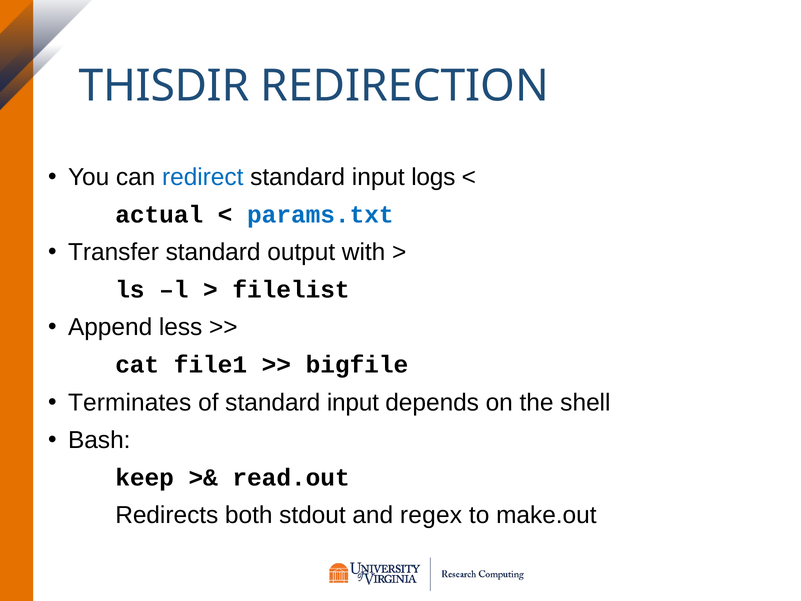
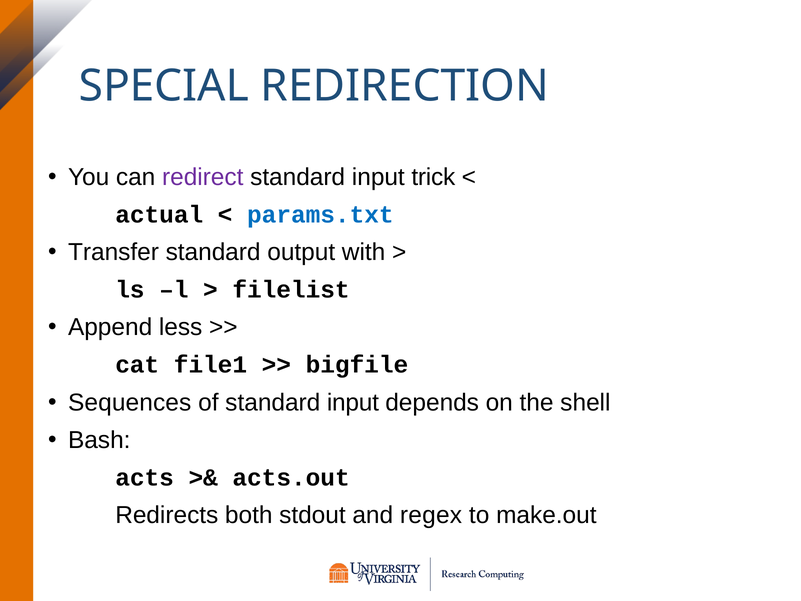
THISDIR: THISDIR -> SPECIAL (164, 86)
redirect colour: blue -> purple (203, 177)
logs: logs -> trick (433, 177)
Terminates: Terminates -> Sequences (130, 402)
keep: keep -> acts (145, 477)
read.out: read.out -> acts.out (291, 477)
